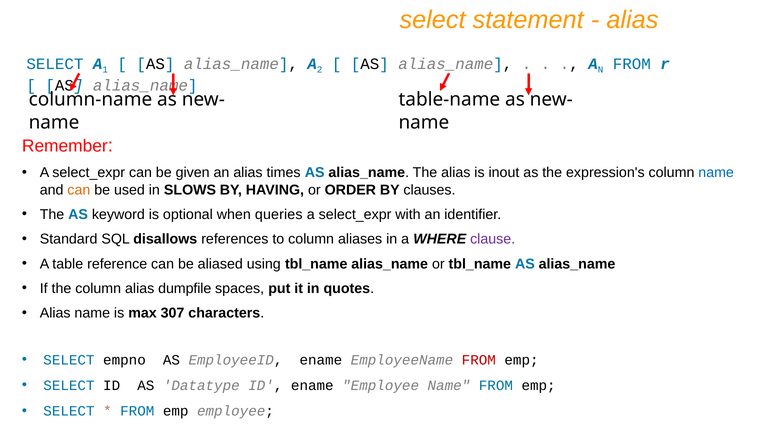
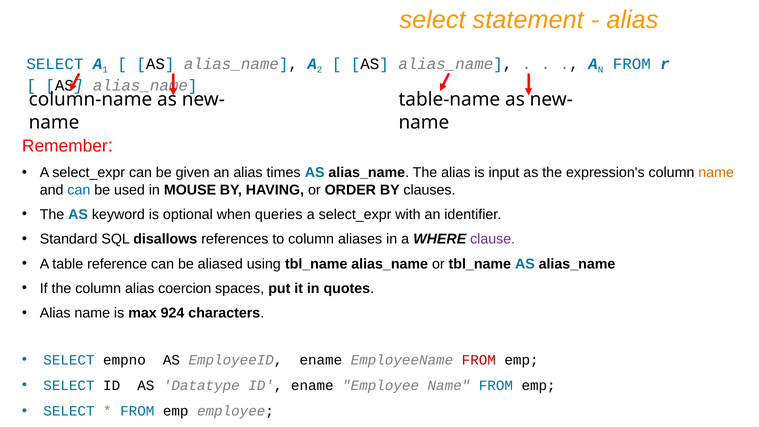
inout: inout -> input (504, 173)
name colour: blue -> orange (716, 173)
can colour: orange -> blue (79, 190)
SLOWS: SLOWS -> MOUSE (190, 190)
dumpfile: dumpfile -> coercion (185, 288)
307: 307 -> 924 (173, 313)
